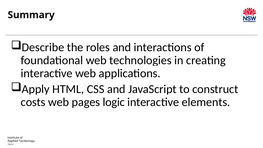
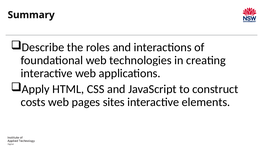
logic: logic -> sites (114, 102)
